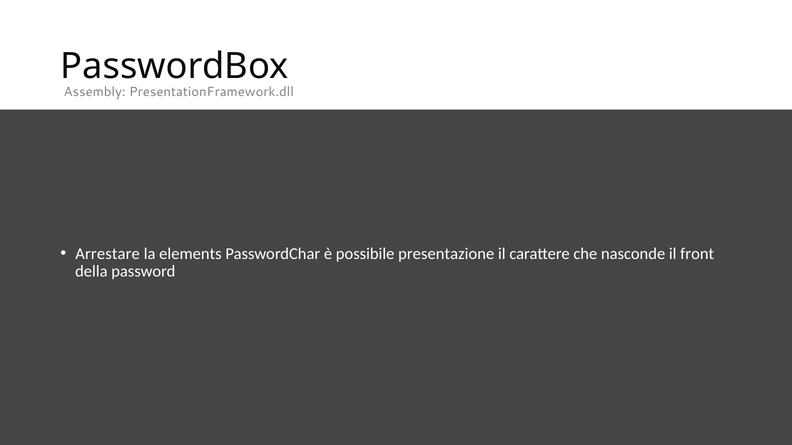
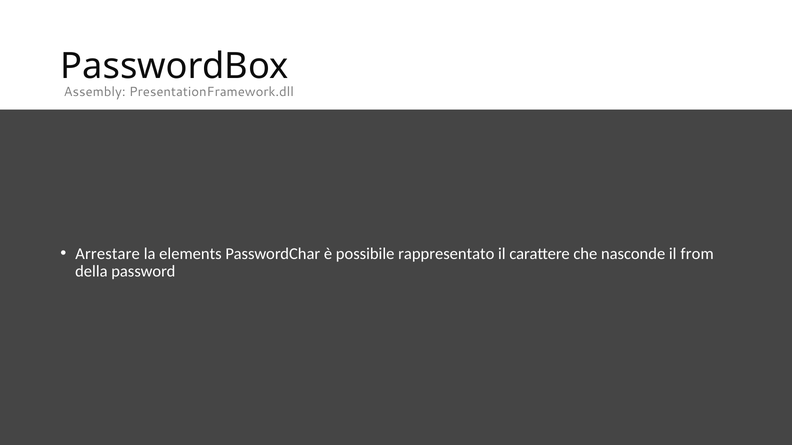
presentazione: presentazione -> rappresentato (446, 254)
front: front -> from (697, 254)
